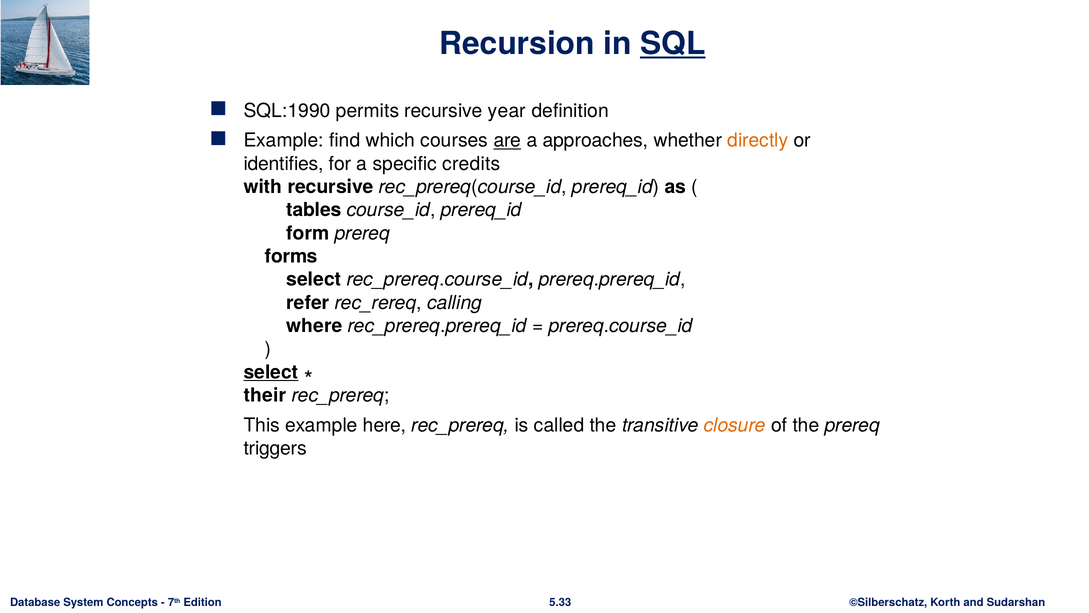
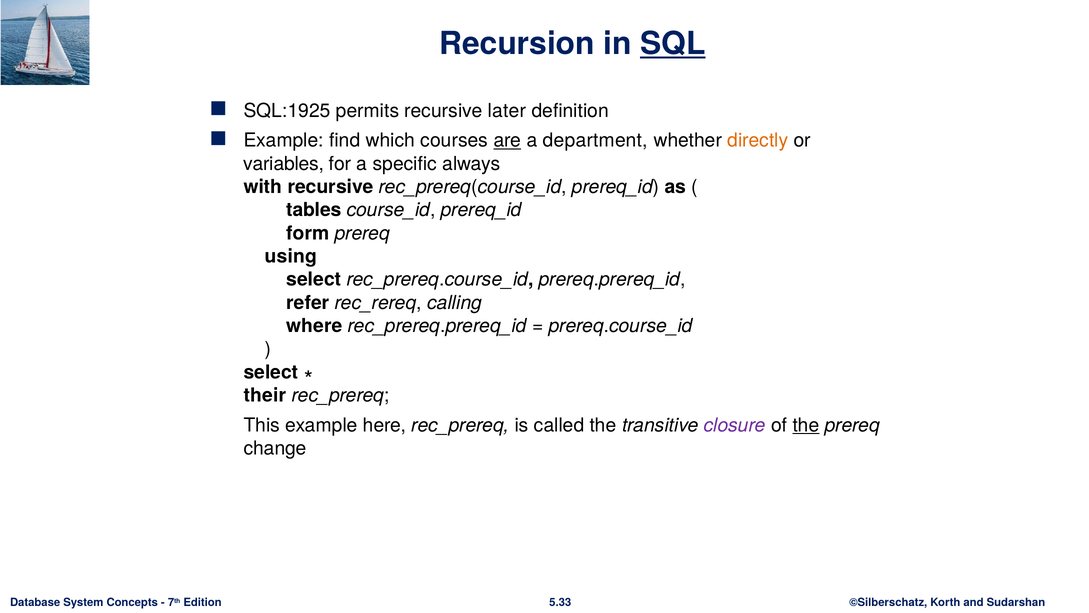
SQL:1990: SQL:1990 -> SQL:1925 (287, 111)
year: year -> later (507, 111)
approaches: approaches -> department (595, 140)
identifies: identifies -> variables (284, 164)
credits: credits -> always (472, 164)
forms: forms -> using (291, 256)
select underline: present -> none (271, 372)
closure colour: orange -> purple (735, 425)
the underline: none -> present (806, 425)
triggers: triggers -> change (275, 448)
